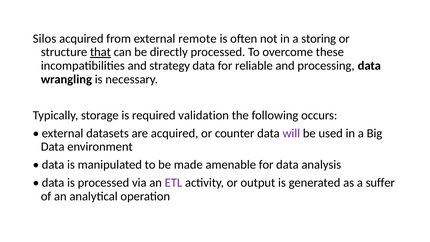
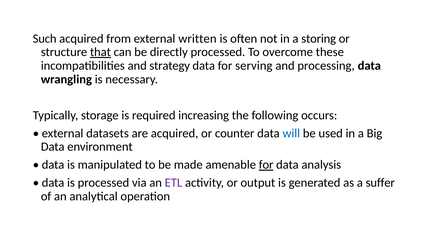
Silos: Silos -> Such (45, 39)
remote: remote -> written (197, 39)
reliable: reliable -> serving (254, 66)
validation: validation -> increasing (204, 115)
will colour: purple -> blue (291, 133)
for underline: none -> present (266, 165)
